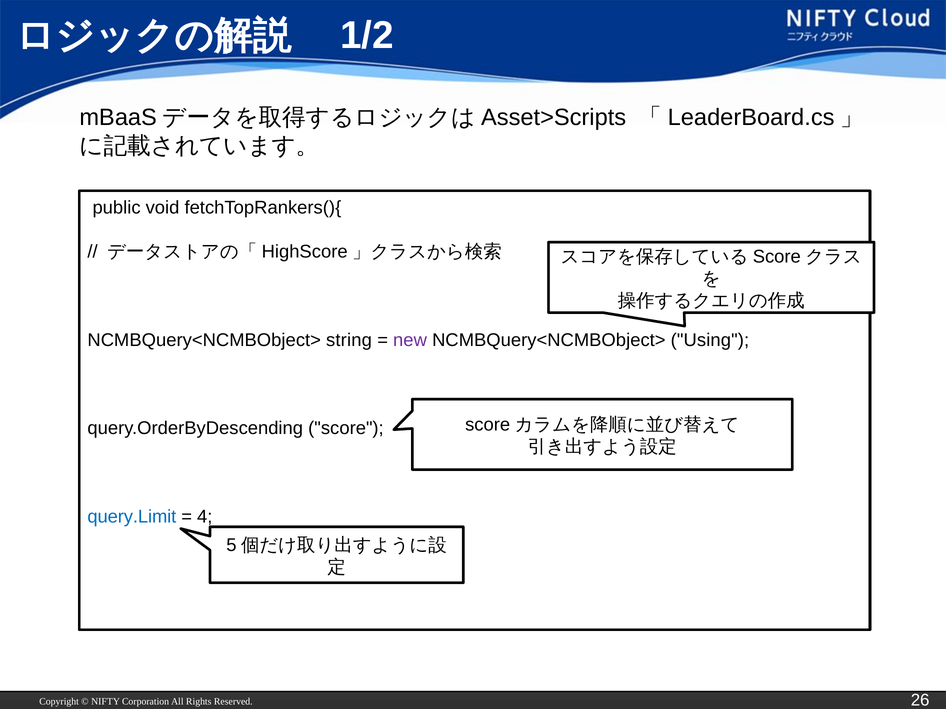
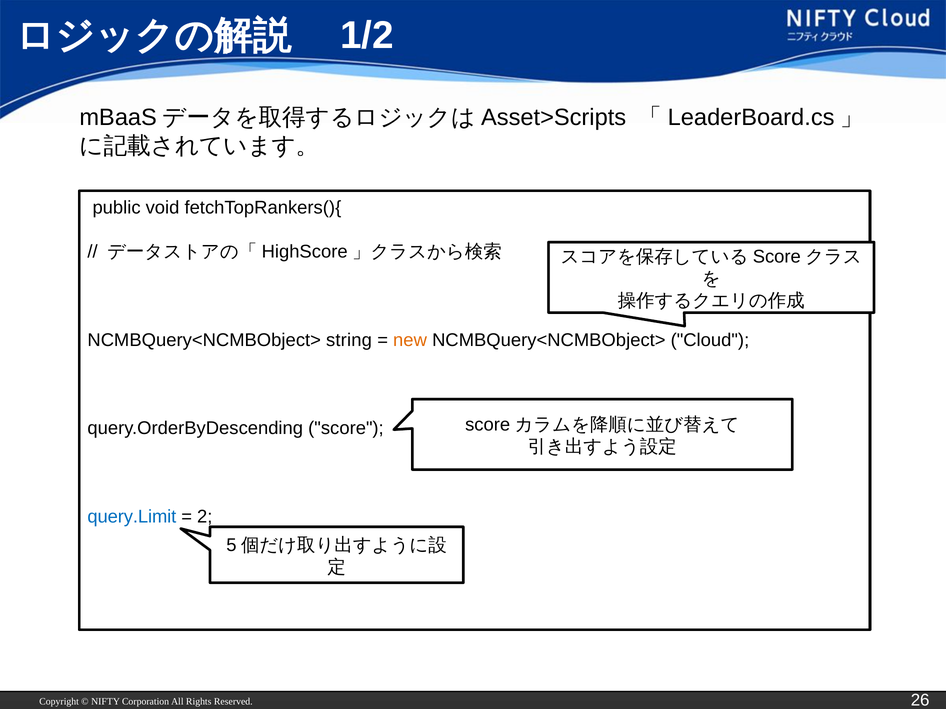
new colour: purple -> orange (410, 340)
Using: Using -> Cloud (710, 340)
4: 4 -> 2 (205, 517)
